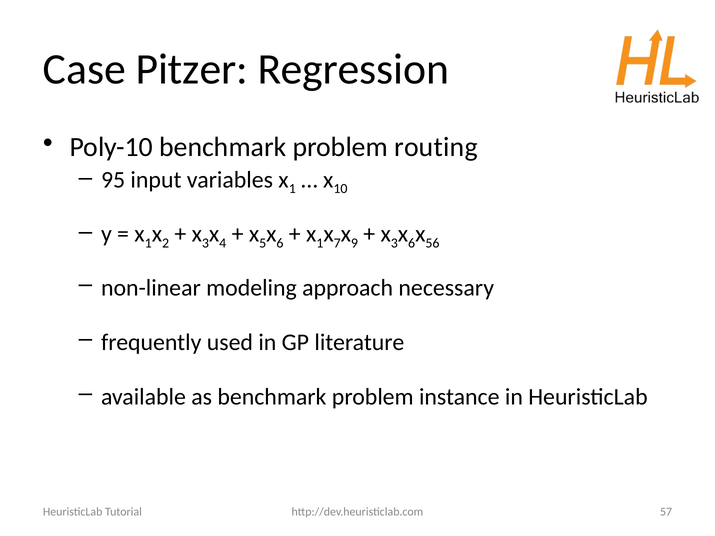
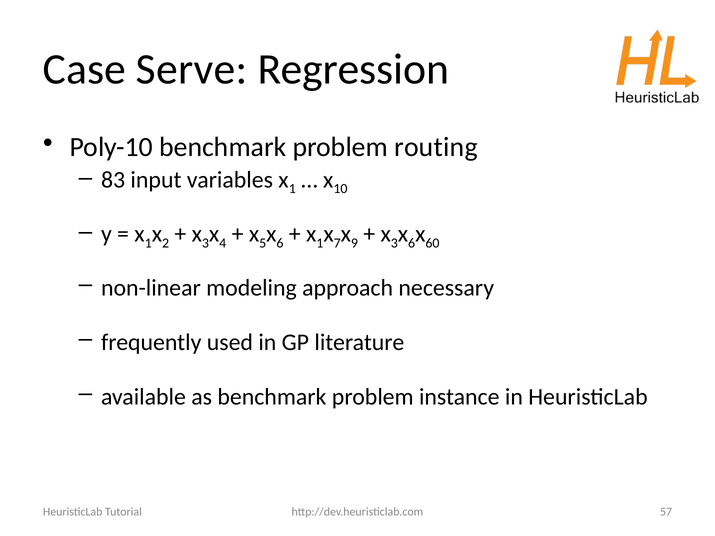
Pitzer: Pitzer -> Serve (192, 69)
95: 95 -> 83 (113, 180)
56: 56 -> 60 (432, 243)
